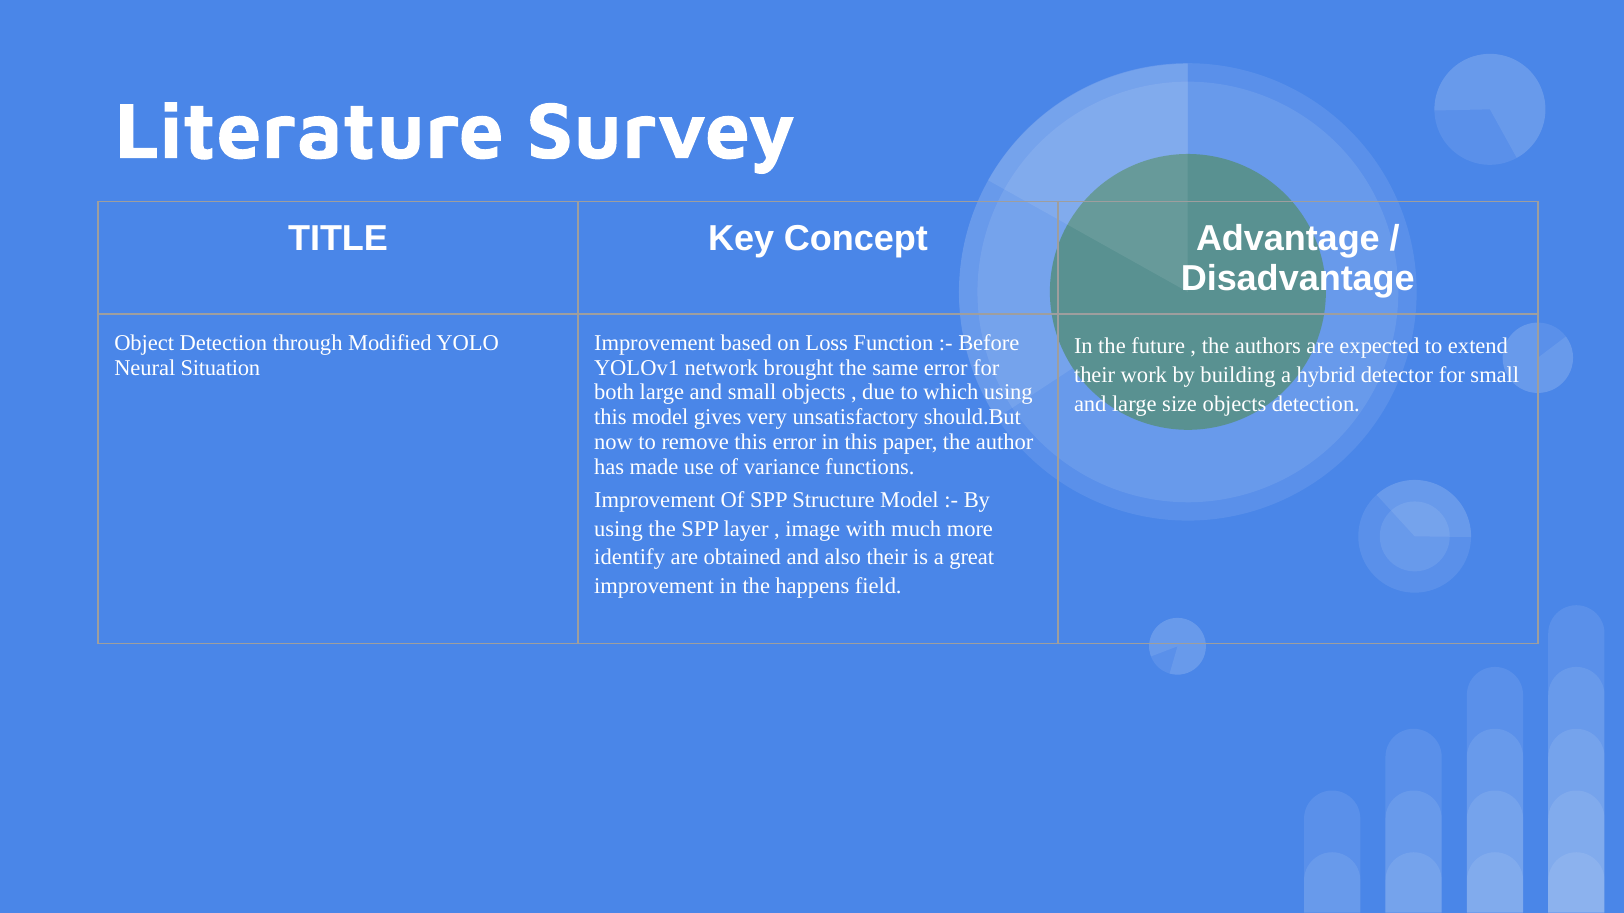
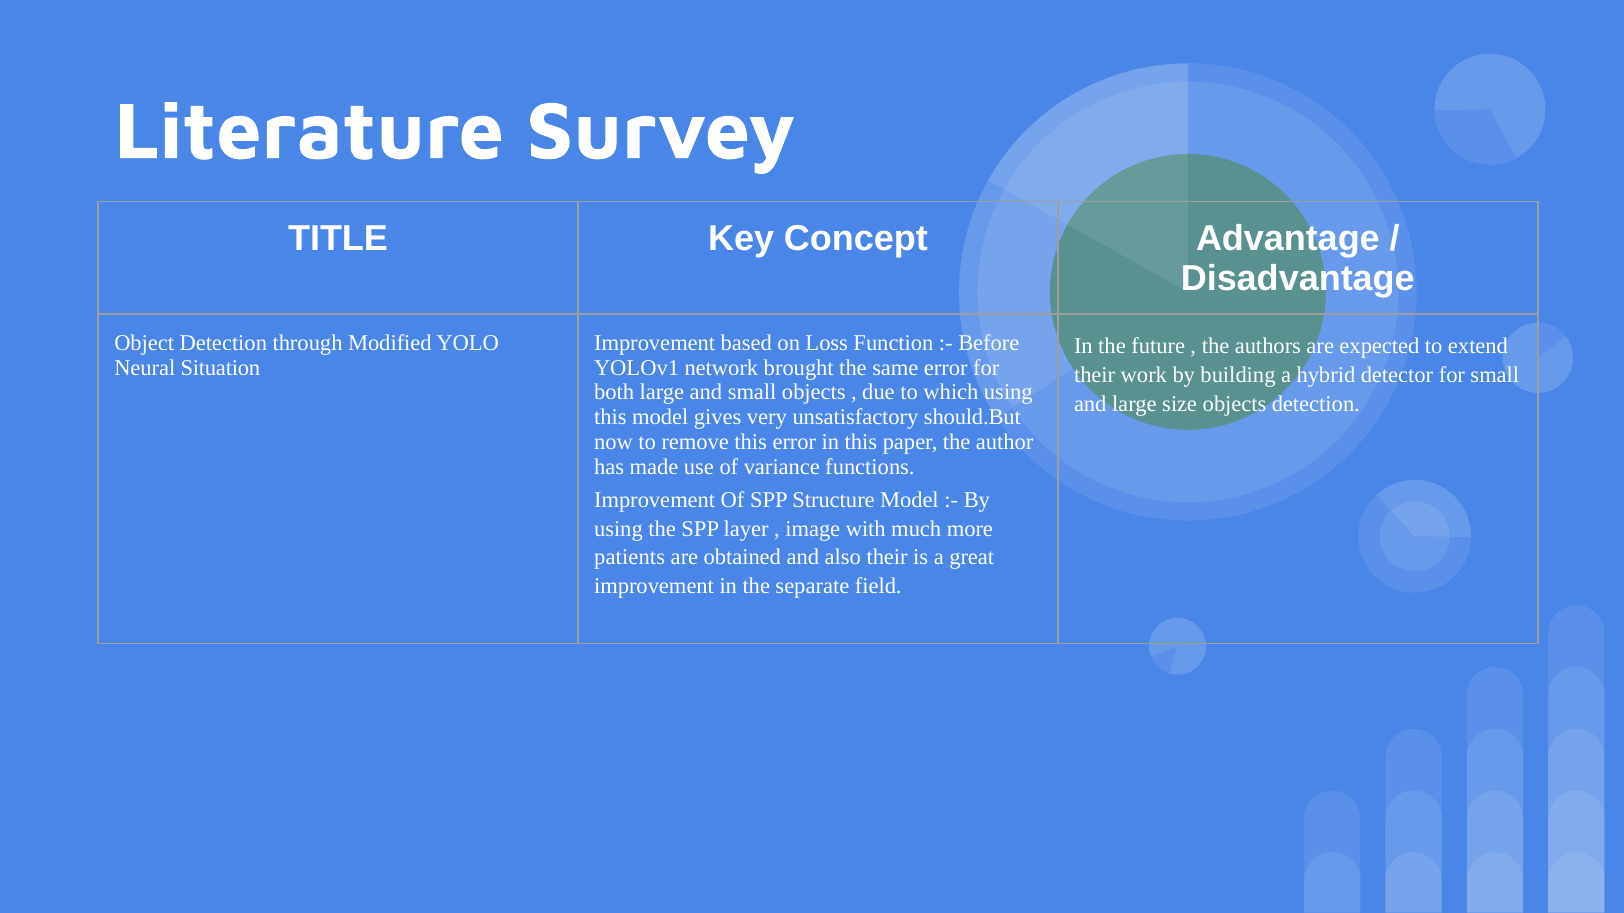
identify: identify -> patients (630, 558)
happens: happens -> separate (812, 586)
